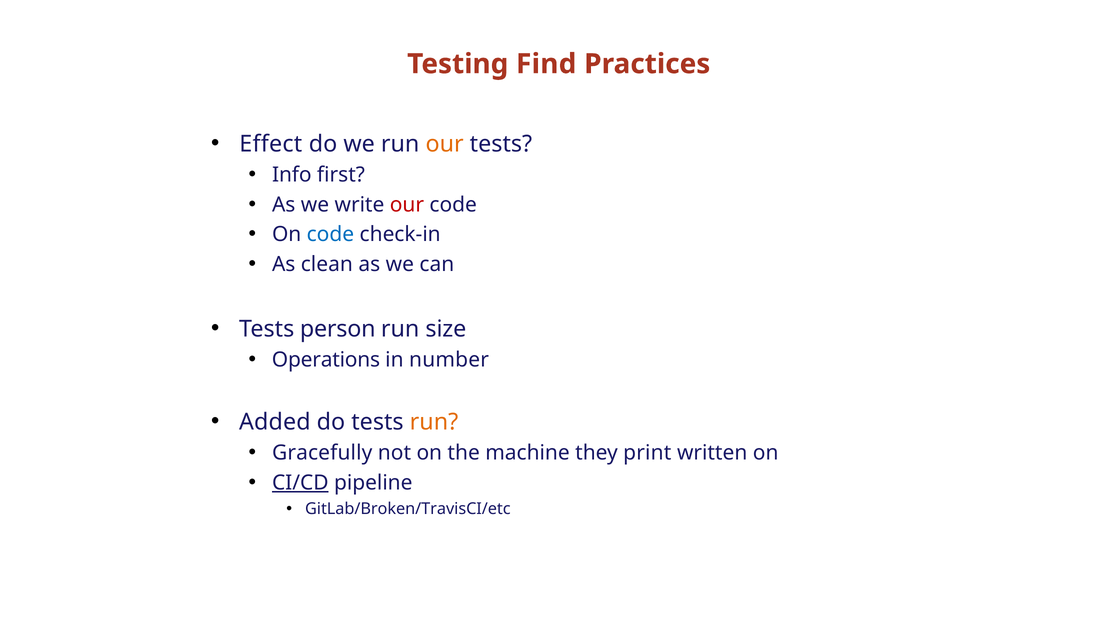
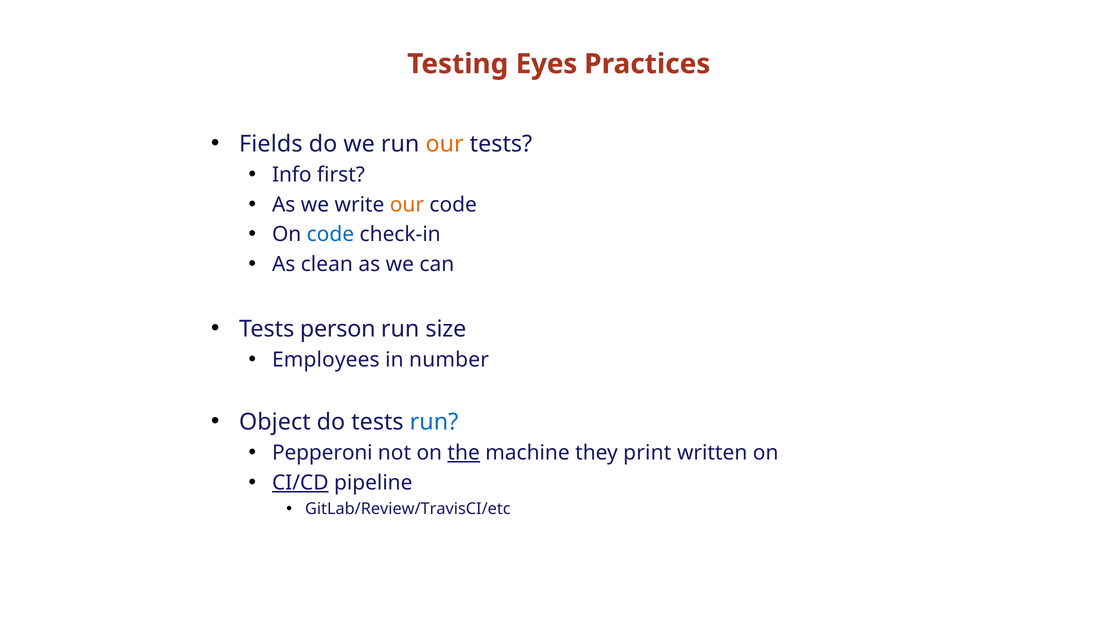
Find: Find -> Eyes (546, 64)
Effect: Effect -> Fields (271, 144)
our colour: red -> orange (407, 205)
Operations: Operations -> Employees (326, 360)
Added: Added -> Object (275, 422)
run colour: orange -> blue (434, 422)
Gracefully: Gracefully -> Pepperoni (322, 453)
the underline: none -> present (464, 453)
GitLab/Broken/TravisCI/etc: GitLab/Broken/TravisCI/etc -> GitLab/Review/TravisCI/etc (408, 509)
